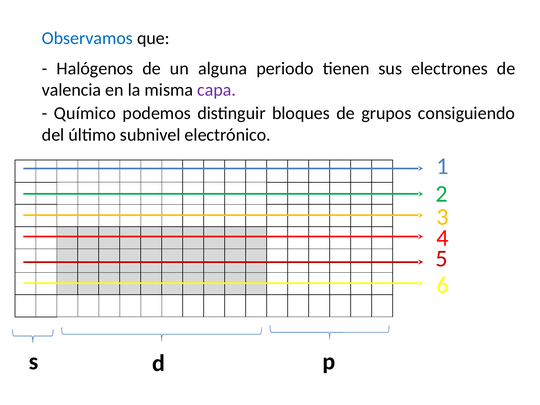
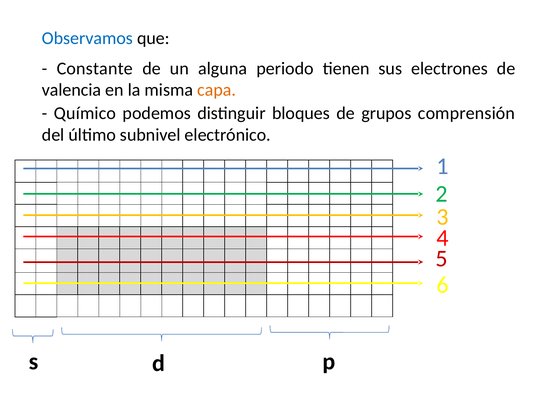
Halógenos: Halógenos -> Constante (95, 68)
capa colour: purple -> orange (217, 90)
consiguiendo: consiguiendo -> comprensión (466, 113)
